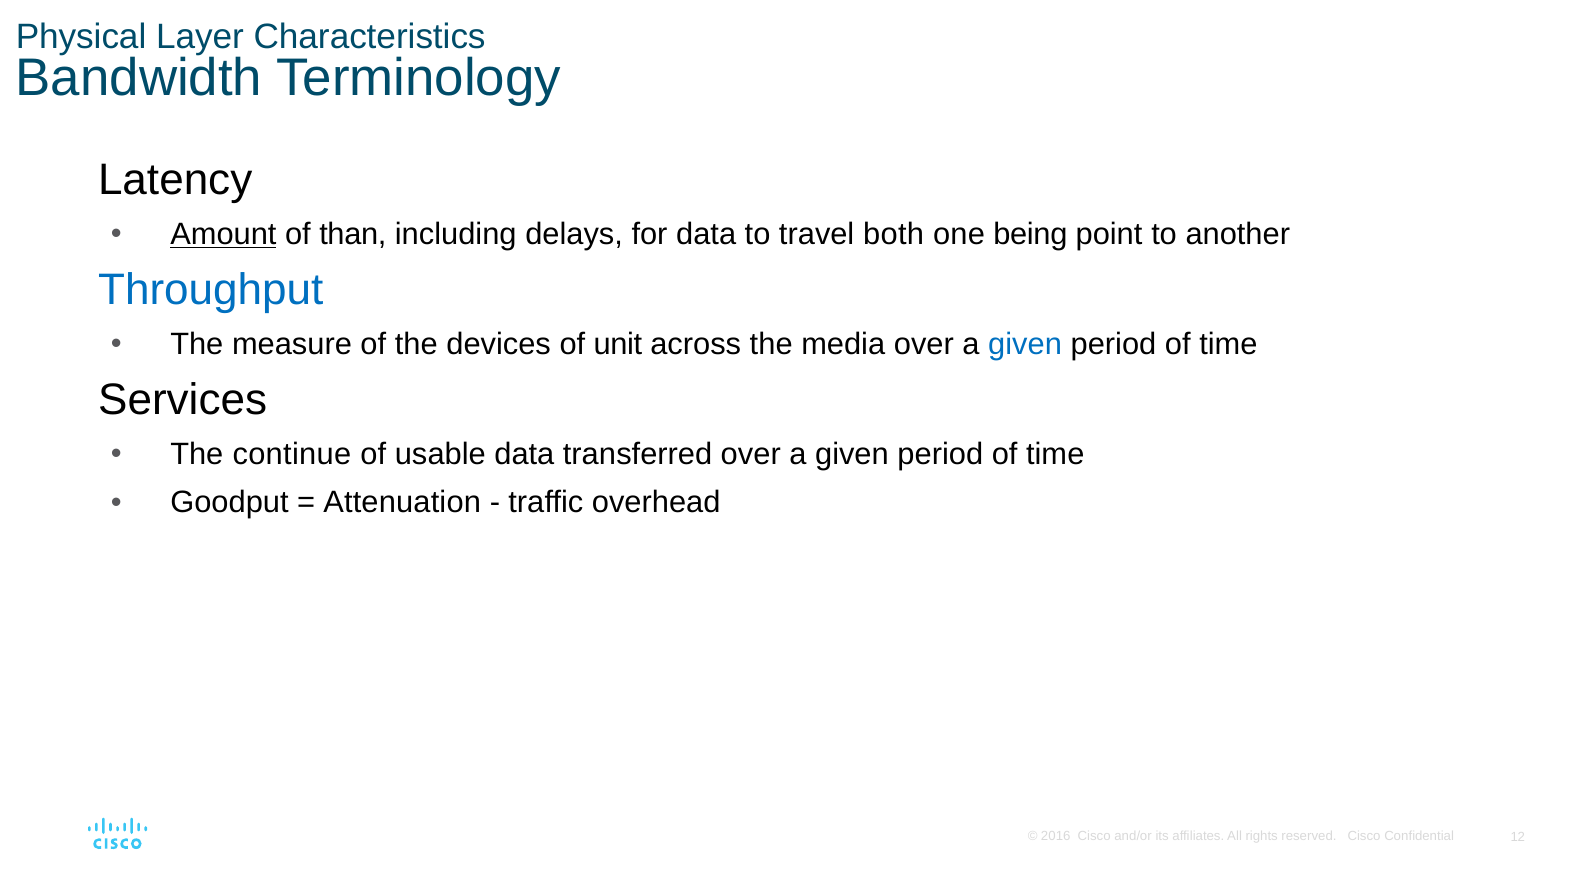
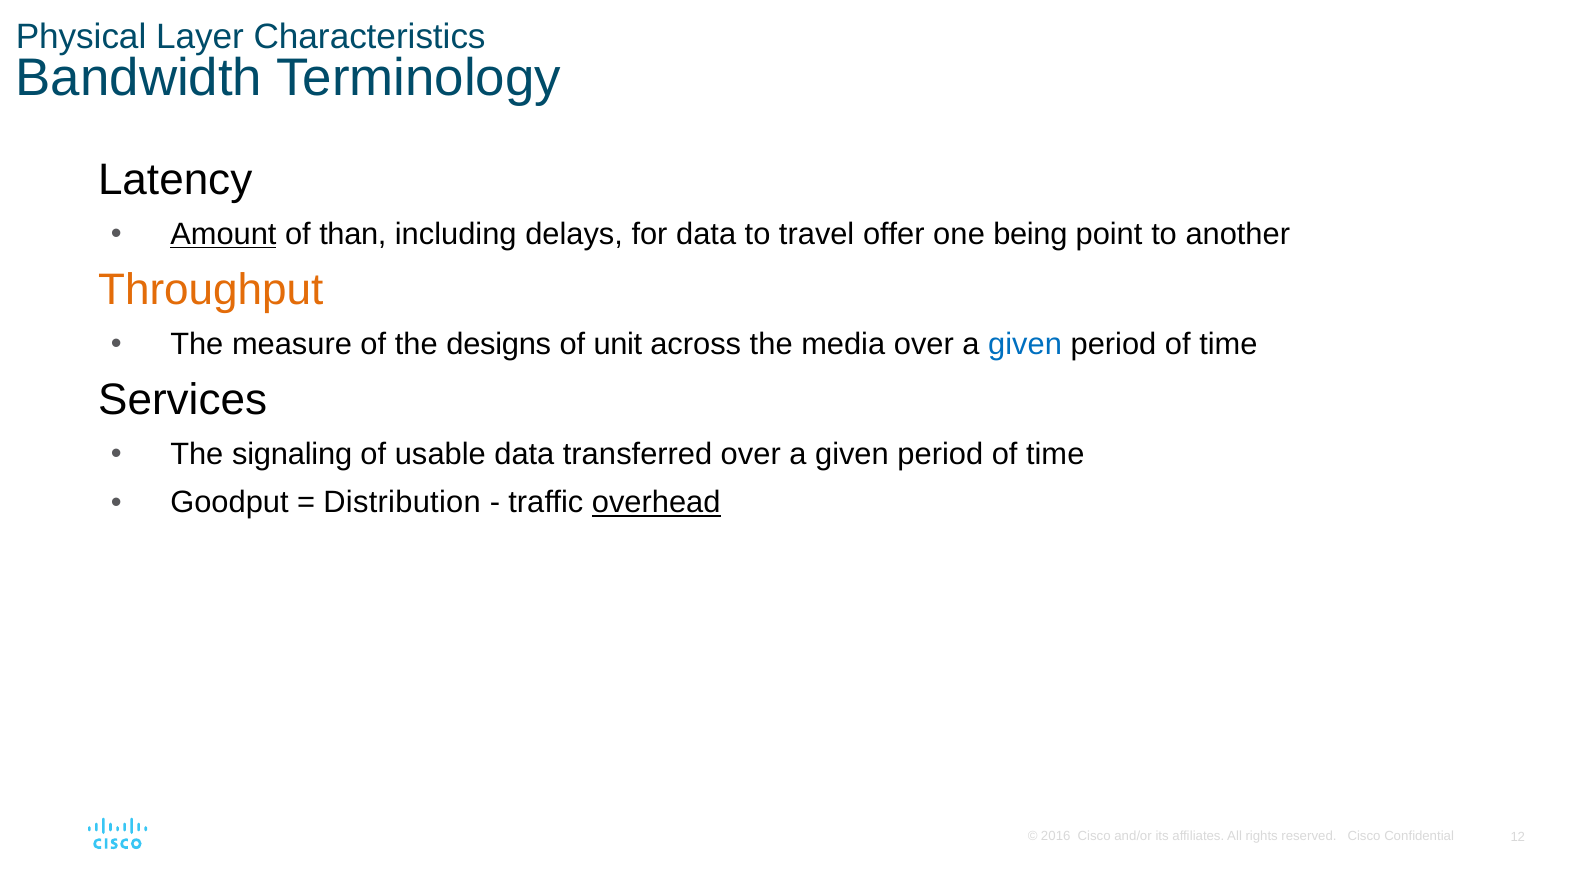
both: both -> offer (894, 234)
Throughput colour: blue -> orange (211, 290)
devices: devices -> designs (499, 344)
continue: continue -> signaling (292, 454)
Attenuation: Attenuation -> Distribution (402, 503)
overhead underline: none -> present (656, 503)
